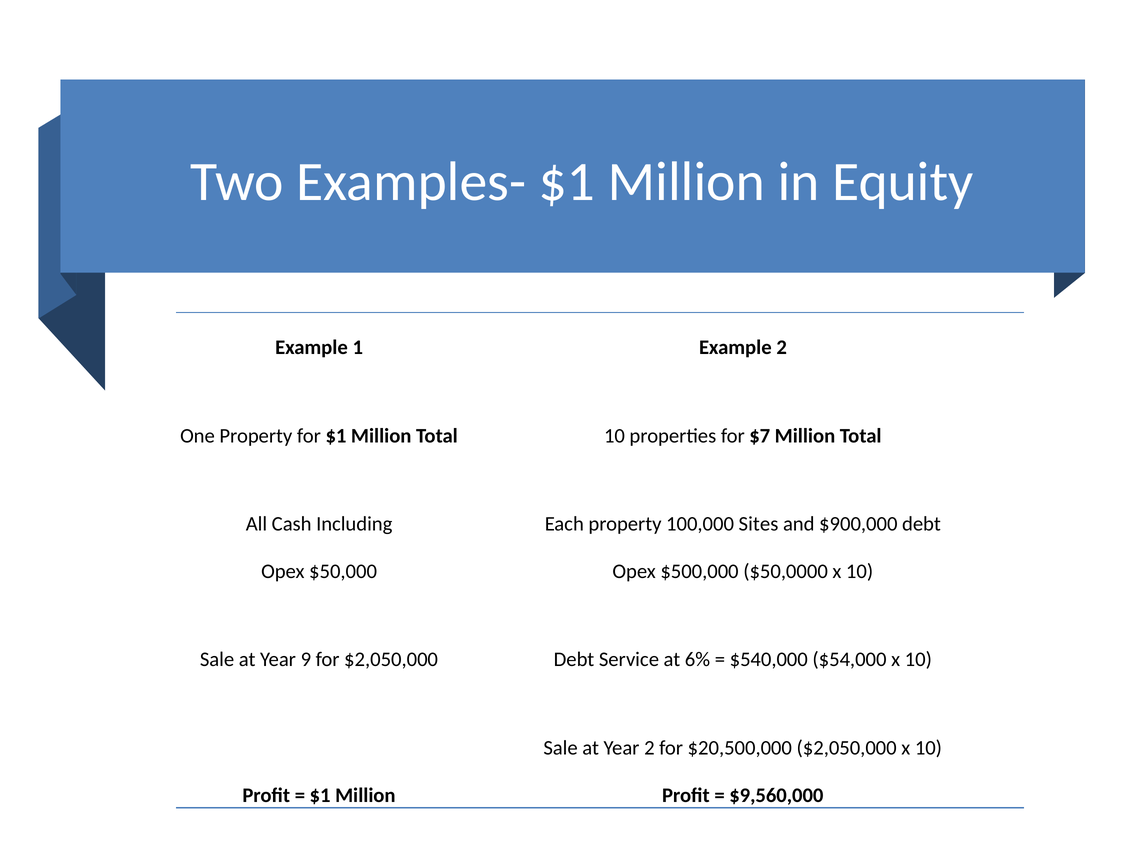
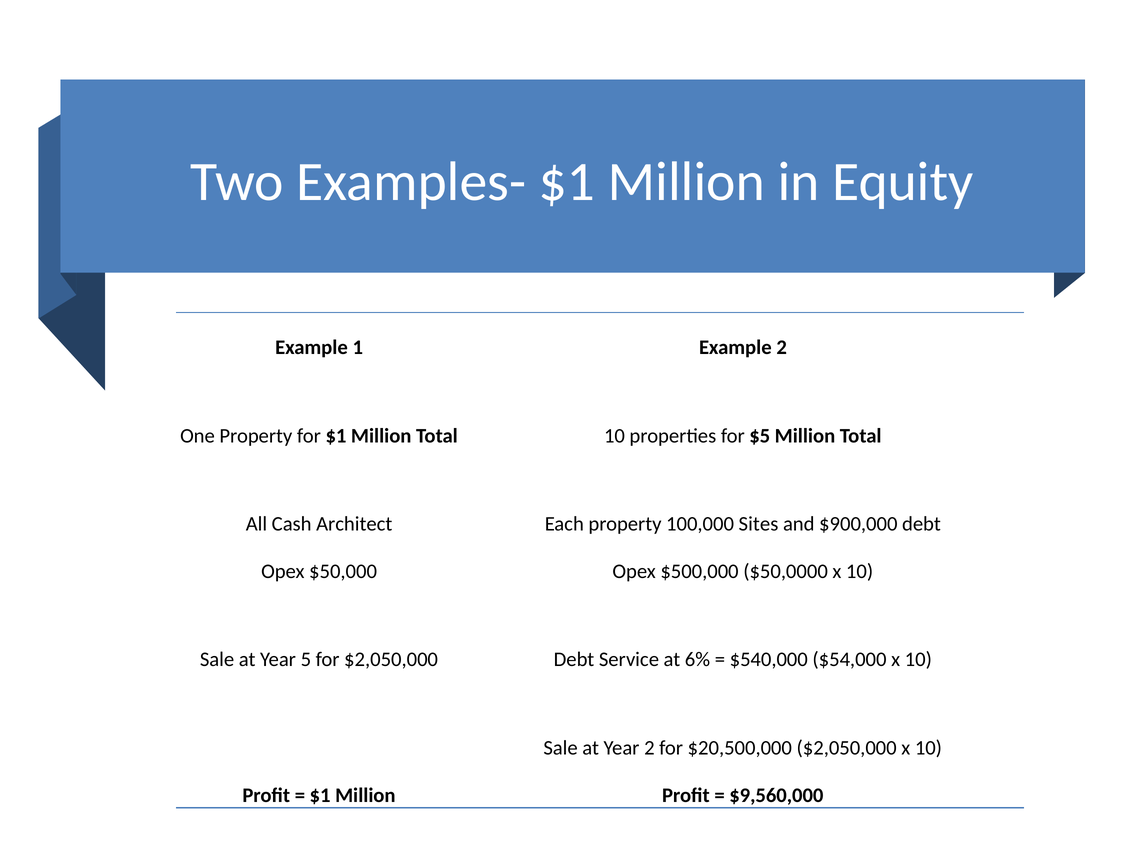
$7: $7 -> $5 (760, 436)
Including: Including -> Architect (354, 524)
9: 9 -> 5 (306, 659)
